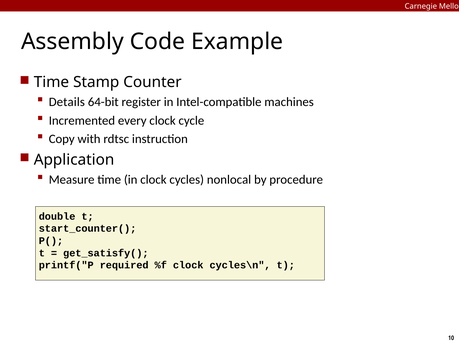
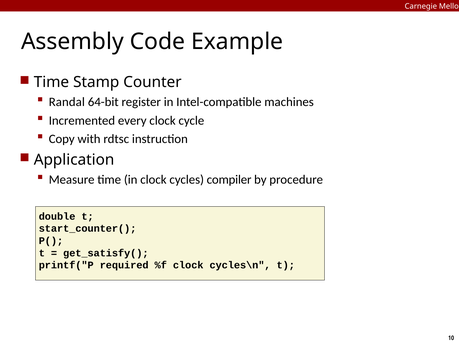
Details: Details -> Randal (67, 102)
nonlocal: nonlocal -> compiler (229, 180)
